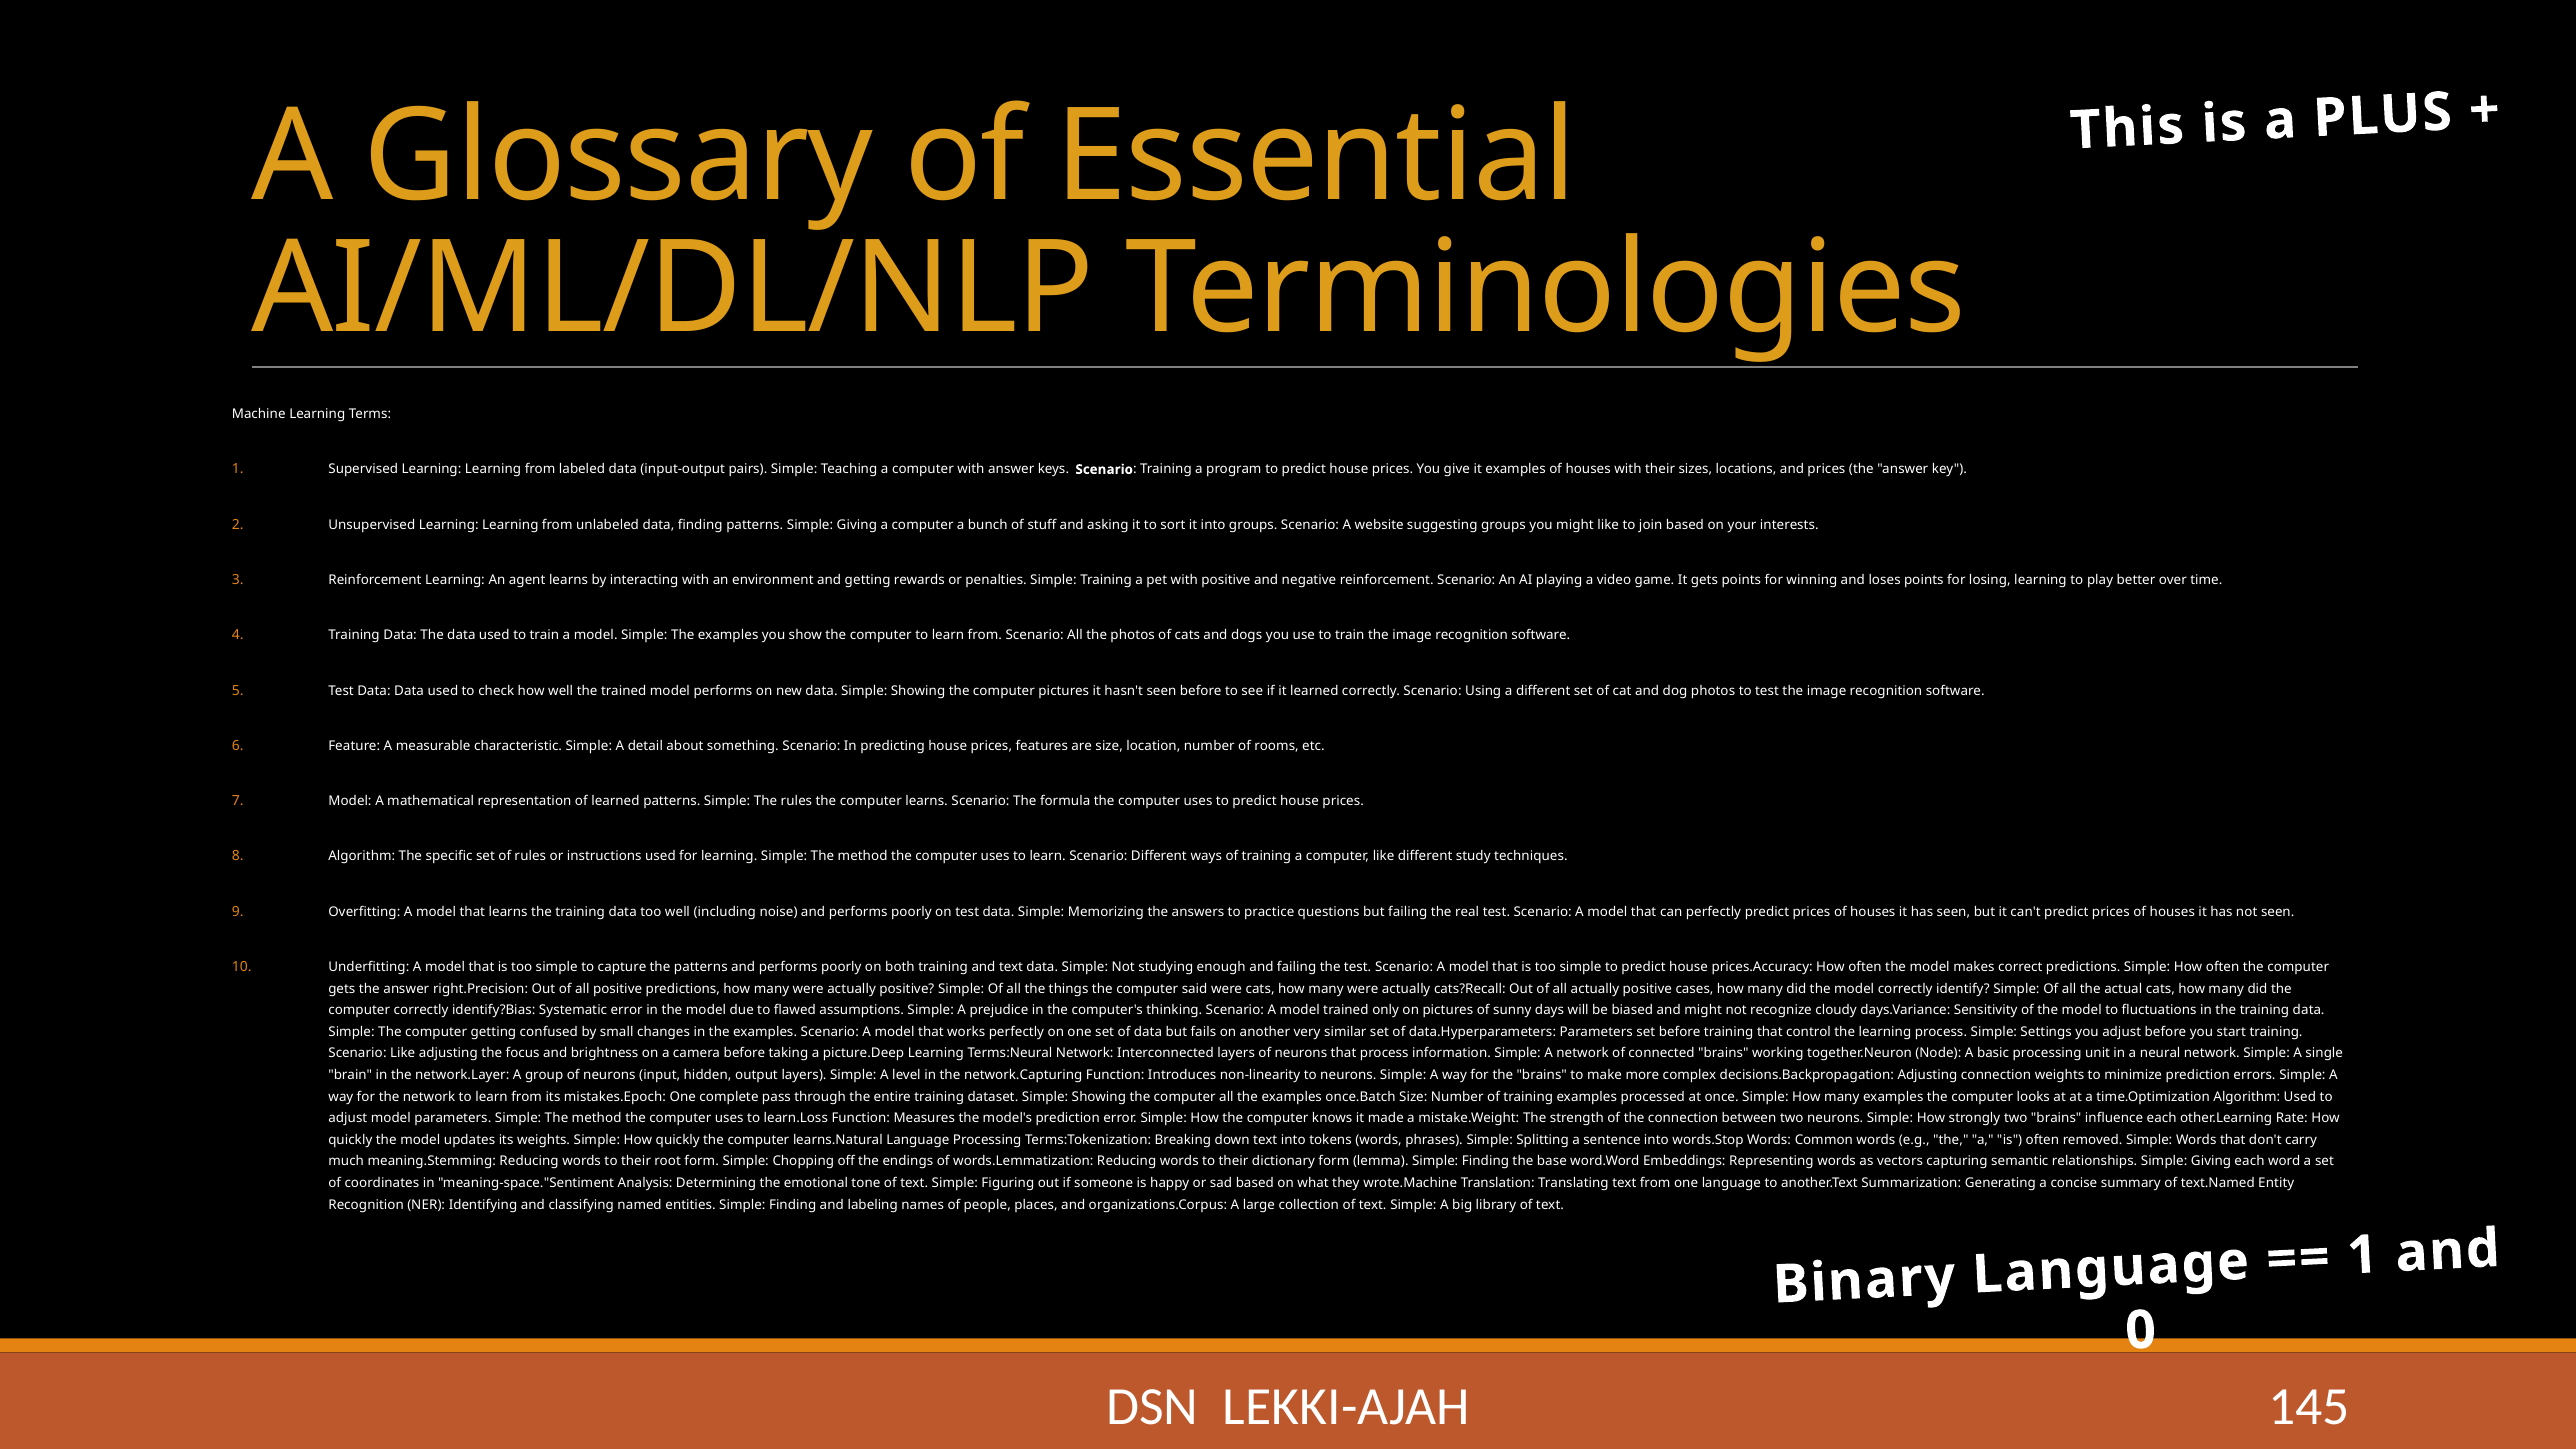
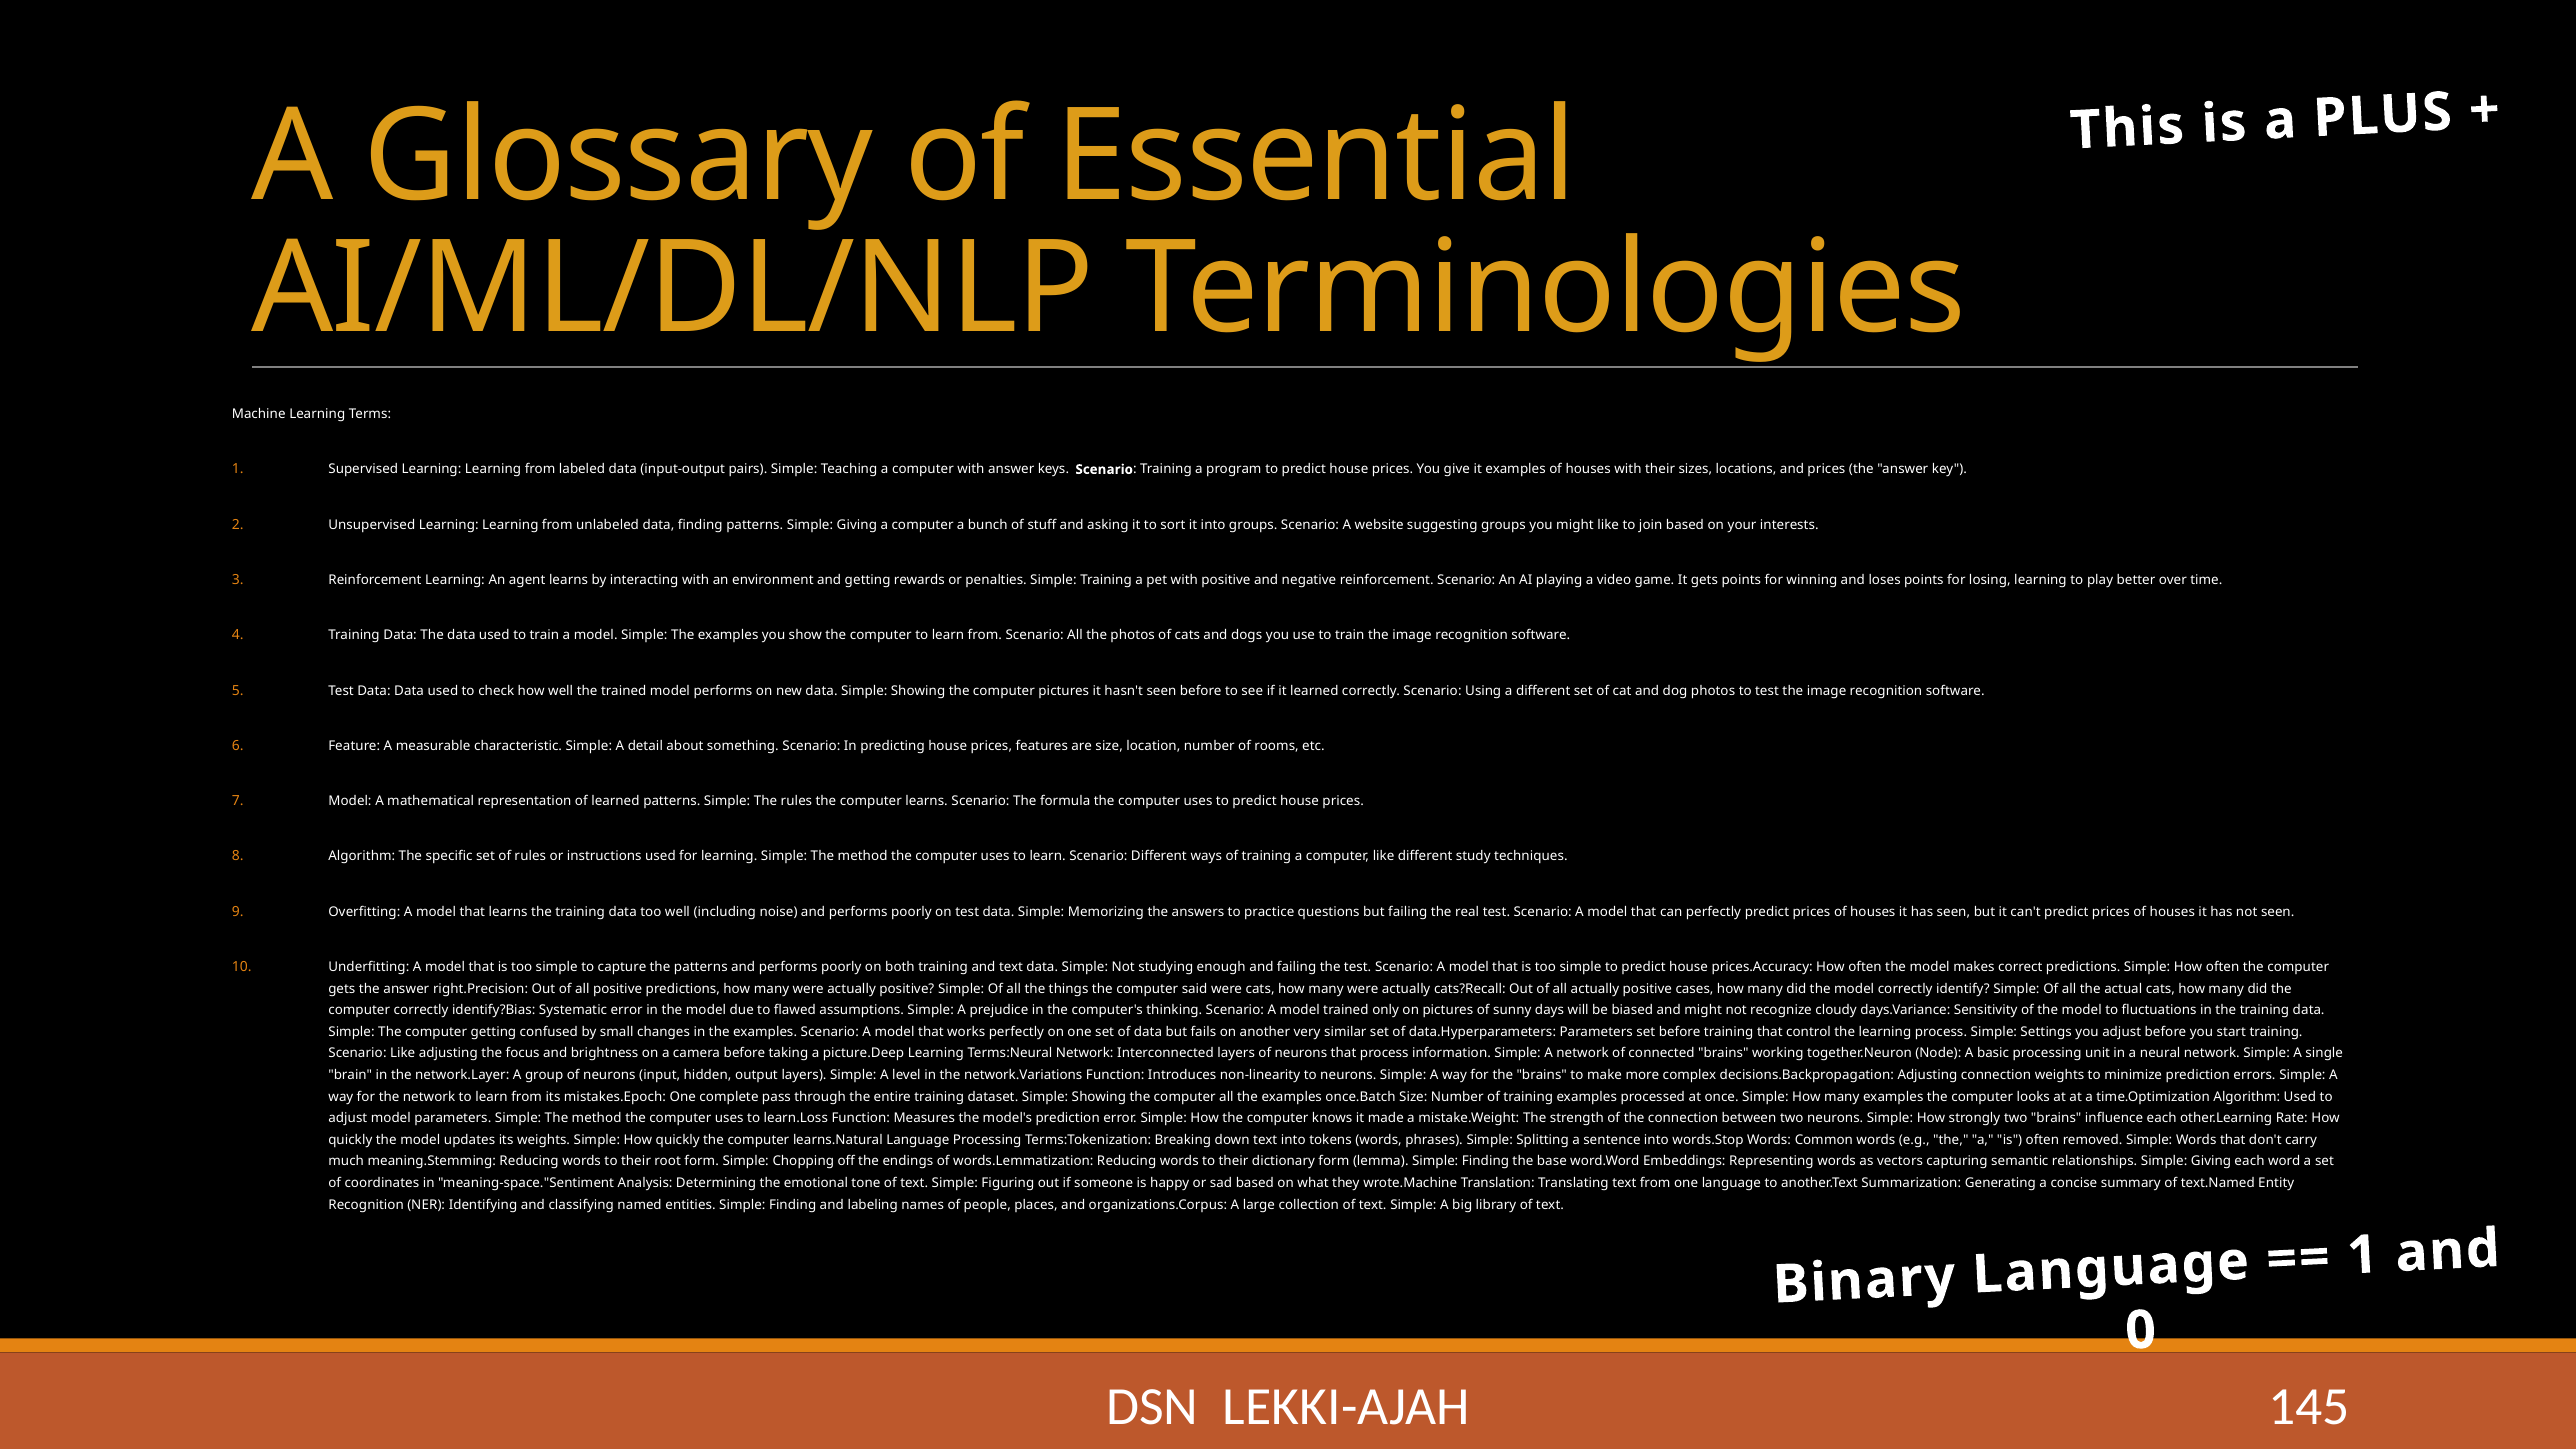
network.Capturing: network.Capturing -> network.Variations (1023, 1075)
